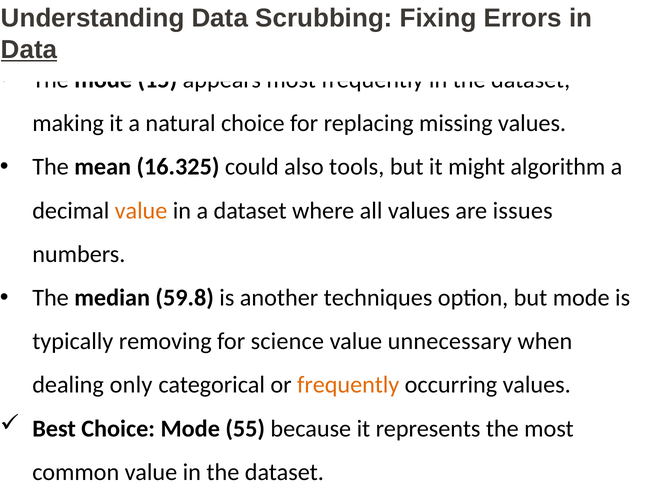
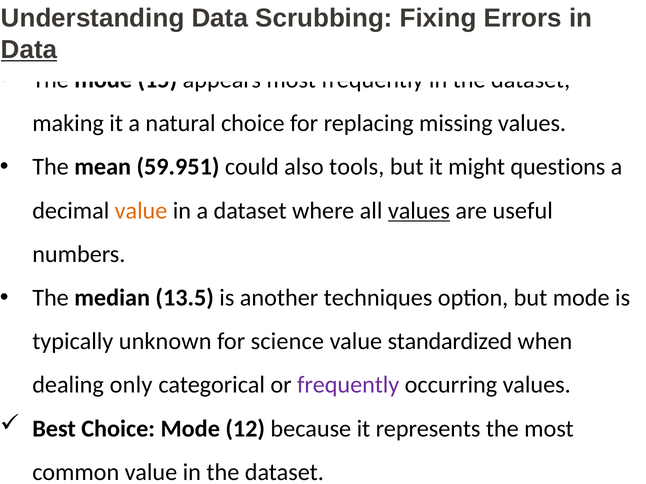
16.325: 16.325 -> 59.951 (178, 167)
algorithm: algorithm -> questions (558, 167)
values underline: none -> present (419, 211)
issues: issues -> useful (523, 211)
59.8: 59.8 -> 13.5 (185, 298)
removing: removing -> unknown (165, 342)
unnecessary: unnecessary -> standardized (450, 342)
frequently colour: orange -> purple (348, 385)
55: 55 -> 12 (245, 429)
